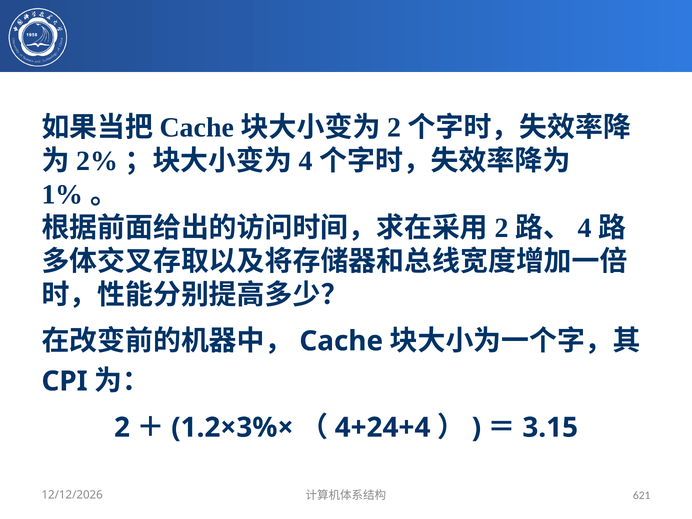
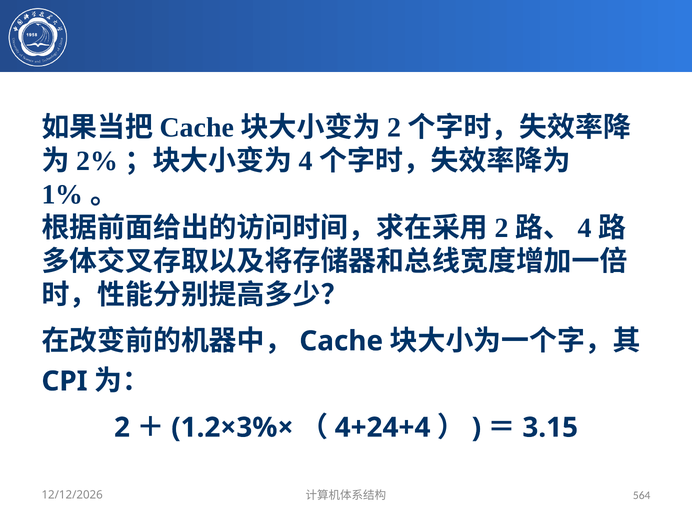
621: 621 -> 564 (642, 496)
